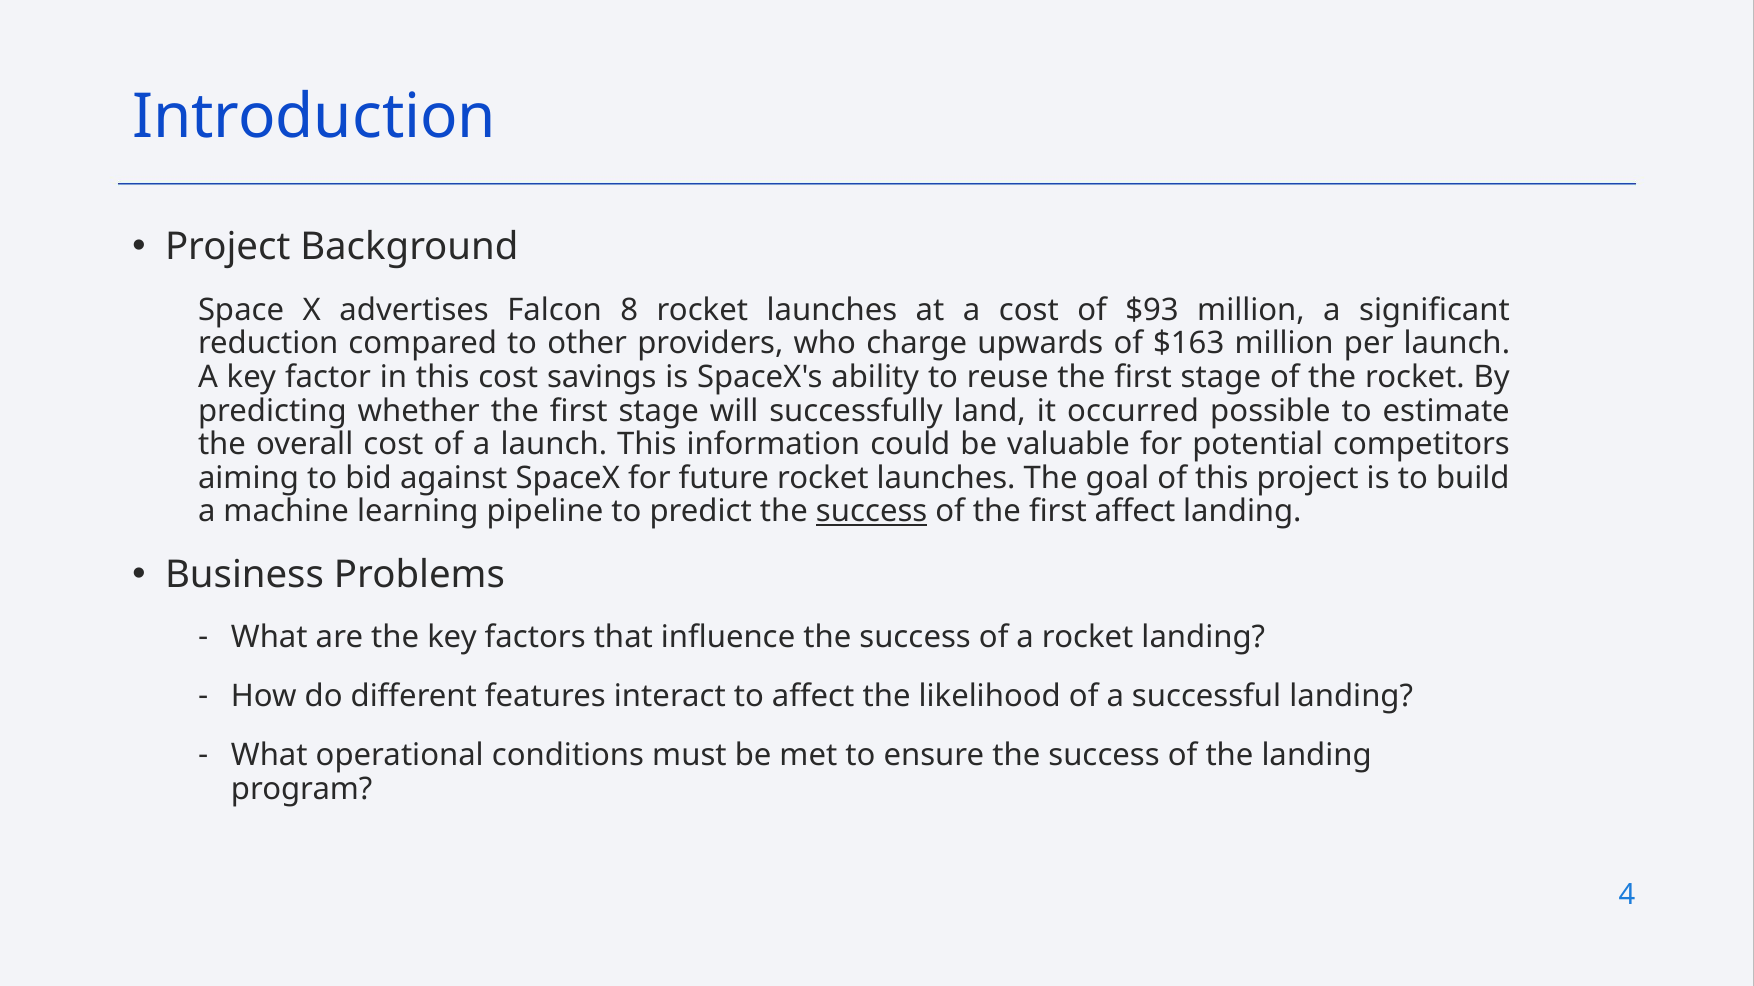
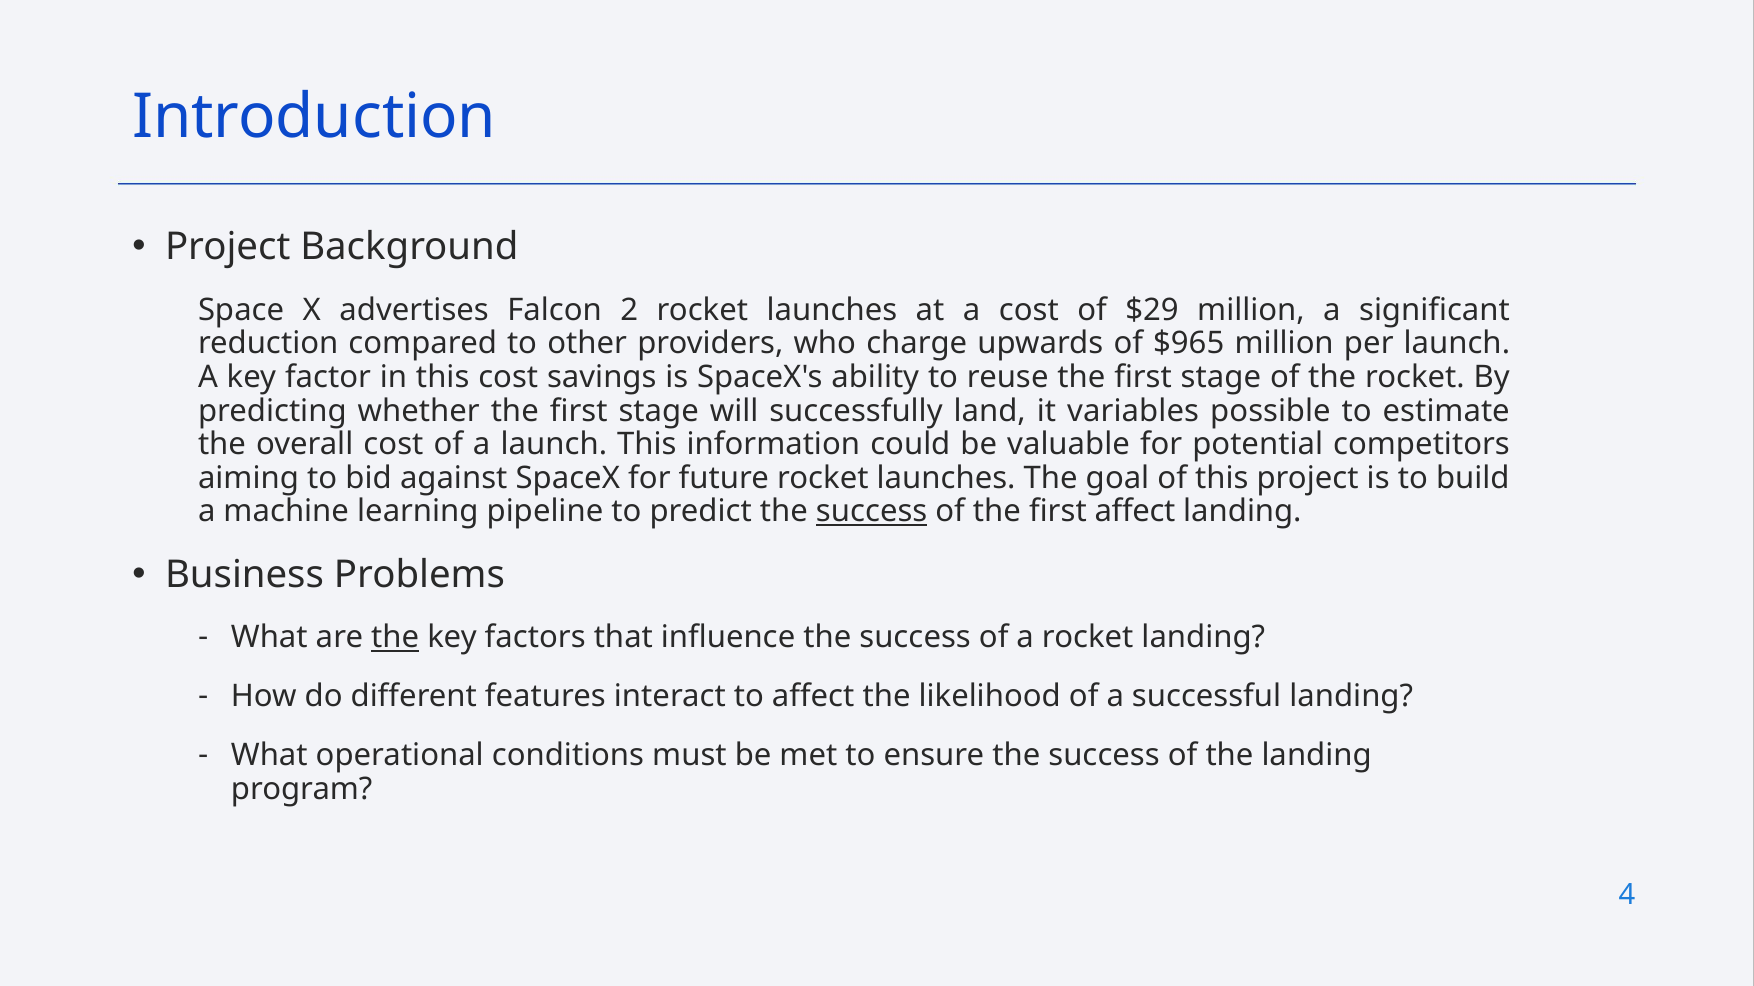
8: 8 -> 2 (629, 310)
$93: $93 -> $29 (1152, 310)
$163: $163 -> $965 (1189, 344)
occurred: occurred -> variables (1133, 411)
the underline: none -> present (395, 638)
